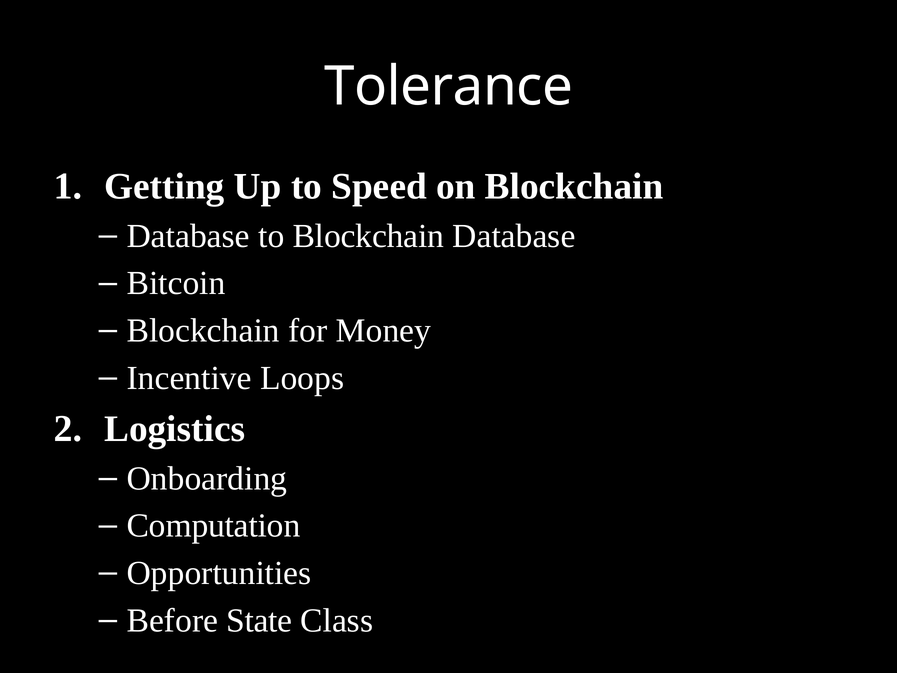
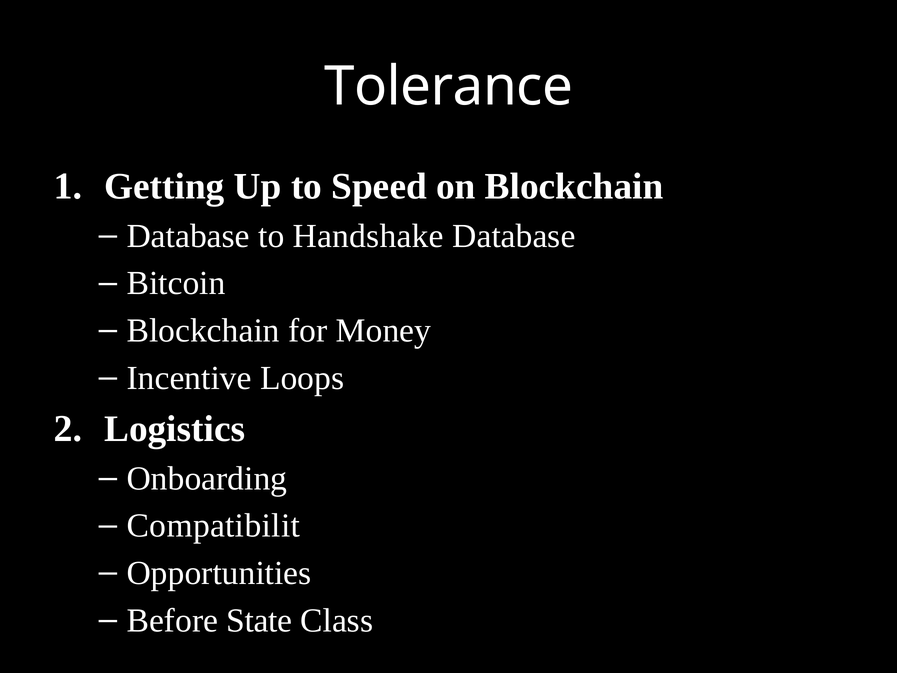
to Blockchain: Blockchain -> Handshake (368, 236)
Computation: Computation -> Compatibilit (213, 526)
